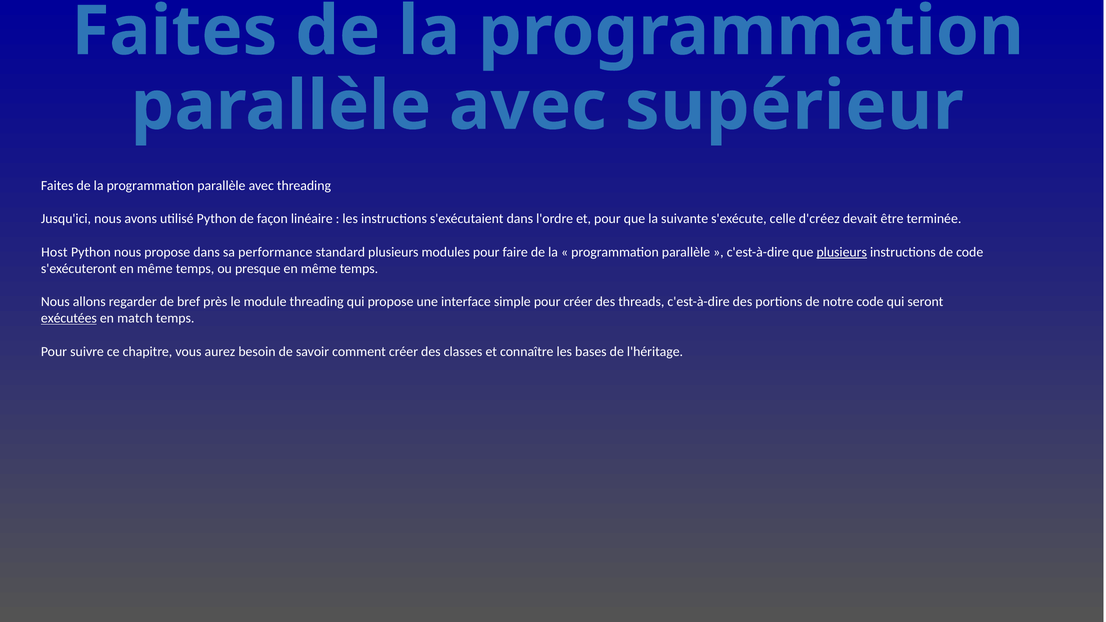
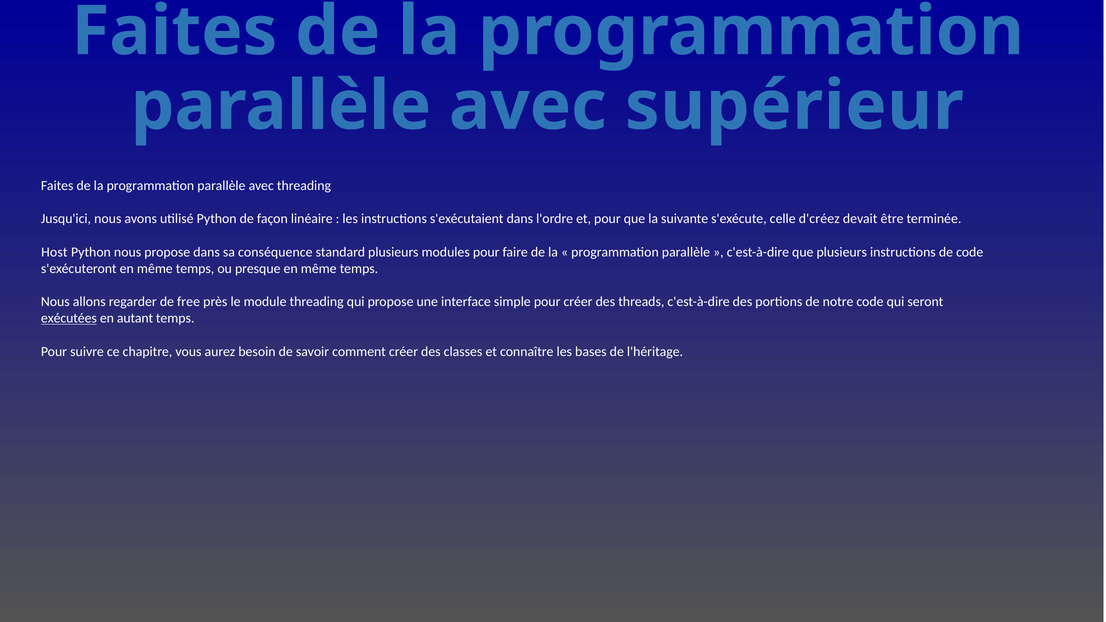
performance: performance -> conséquence (275, 252)
plusieurs underline: present -> none (842, 252)
bref: bref -> free (189, 302)
match: match -> autant (135, 318)
